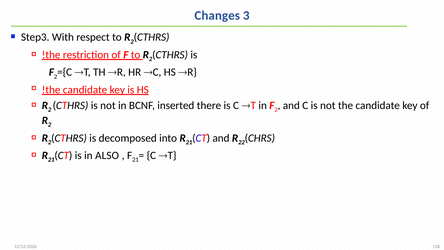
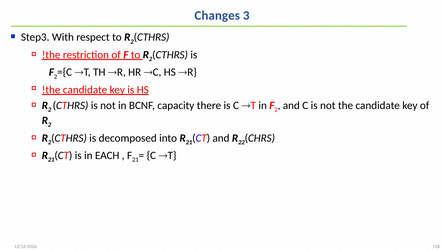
inserted: inserted -> capacity (176, 105)
ALSO: ALSO -> EACH (107, 155)
